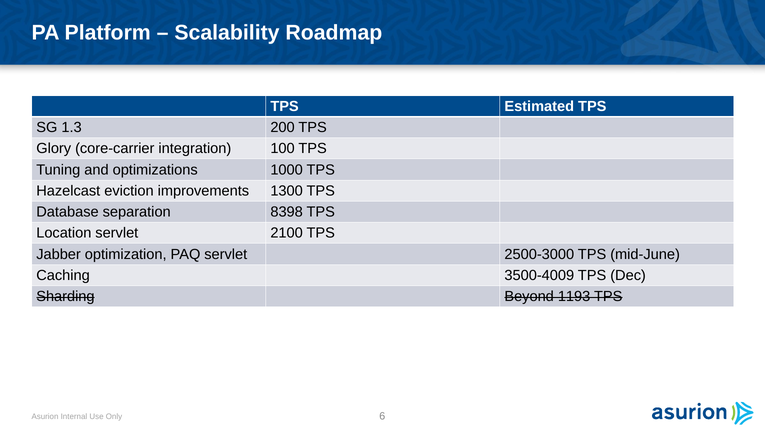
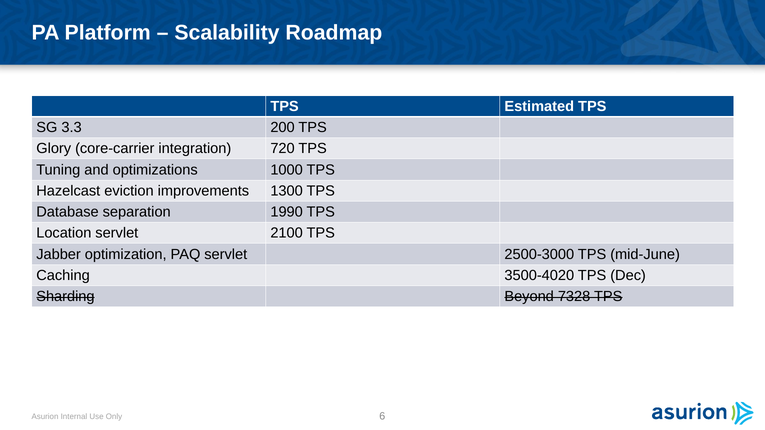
1.3: 1.3 -> 3.3 (72, 128)
100: 100 -> 720 (283, 149)
8398: 8398 -> 1990 (287, 212)
3500-4009: 3500-4009 -> 3500-4020 (539, 276)
1193: 1193 -> 7328 (574, 297)
